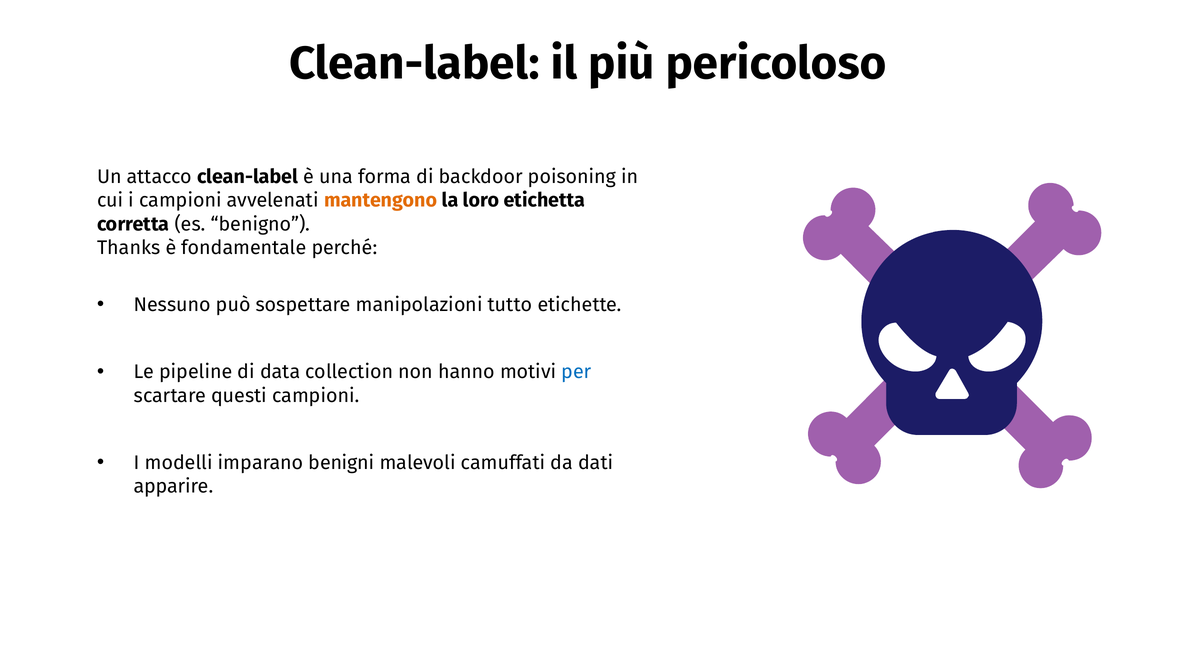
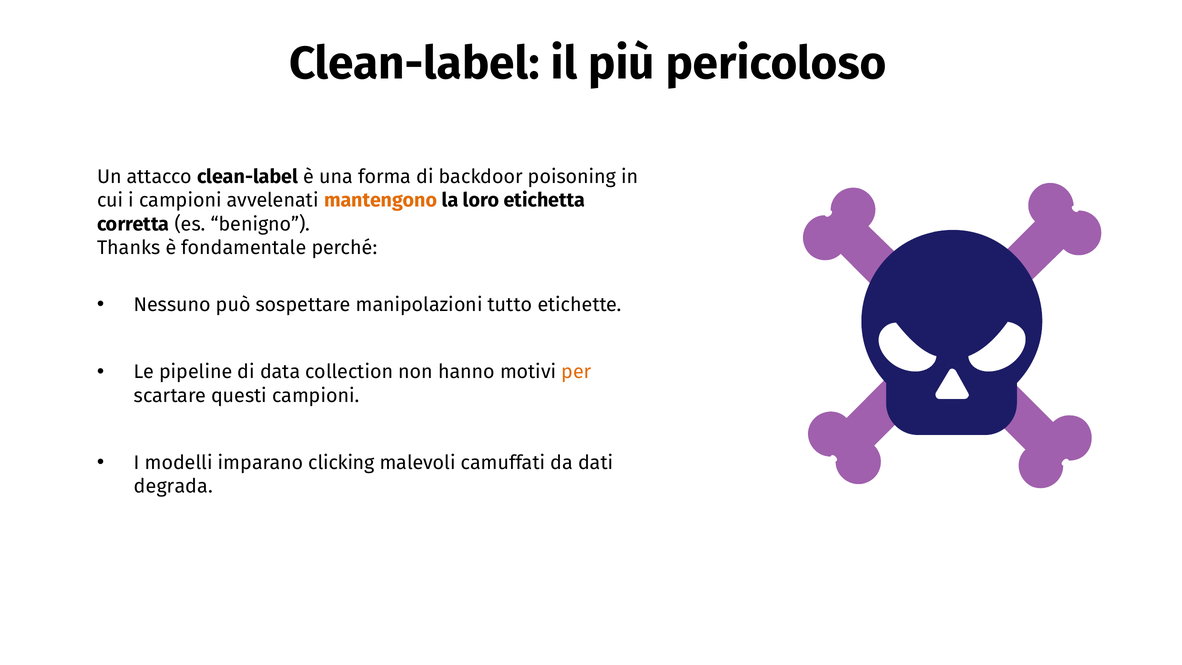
per colour: blue -> orange (576, 372)
benigni: benigni -> clicking (341, 462)
apparire: apparire -> degrada (173, 486)
